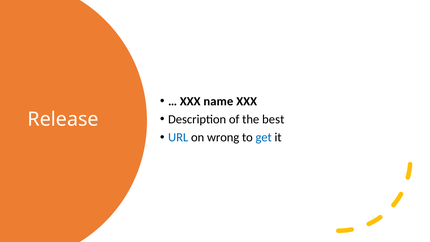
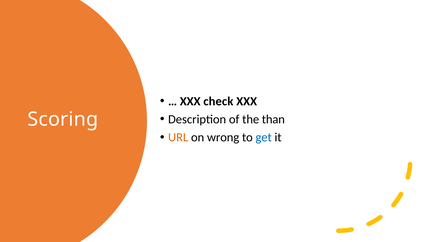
name: name -> check (218, 101)
best: best -> than (273, 119)
Release: Release -> Scoring (63, 119)
URL colour: blue -> orange (178, 137)
